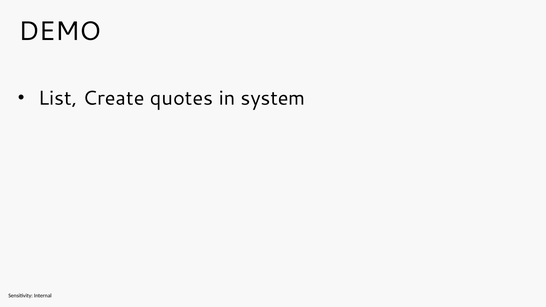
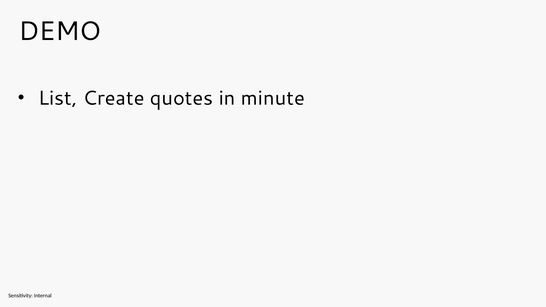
system: system -> minute (273, 98)
